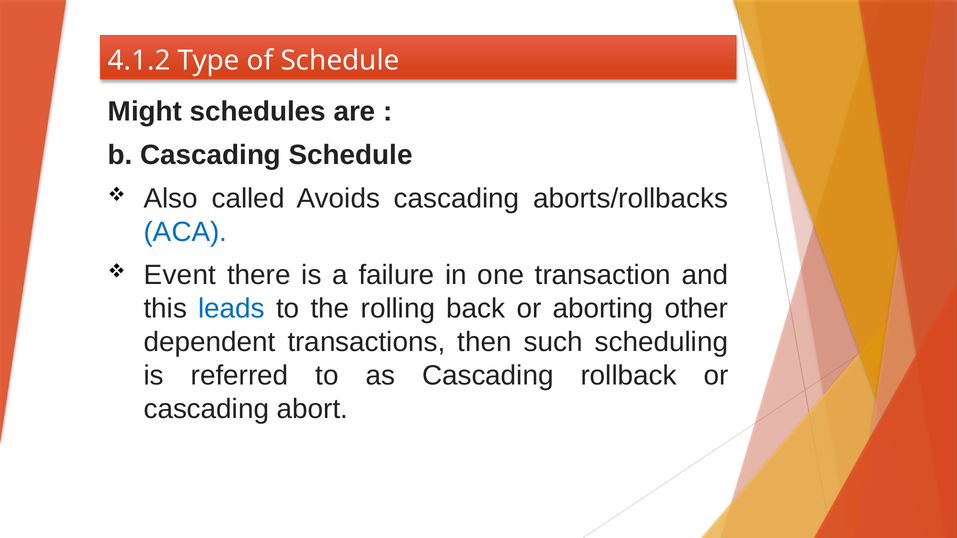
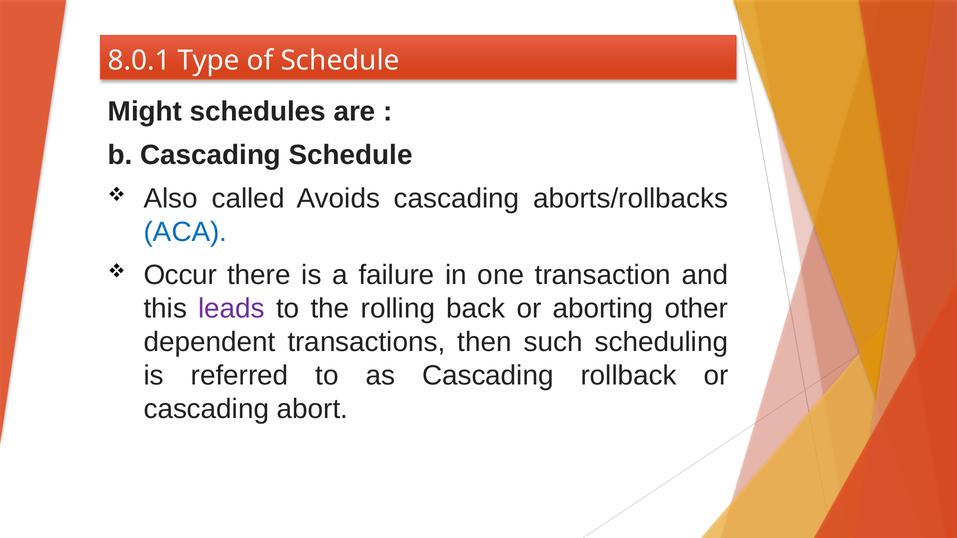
4.1.2: 4.1.2 -> 8.0.1 (139, 60)
Event: Event -> Occur (180, 275)
leads colour: blue -> purple (232, 309)
